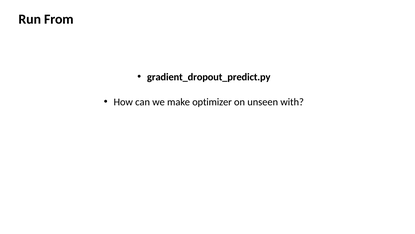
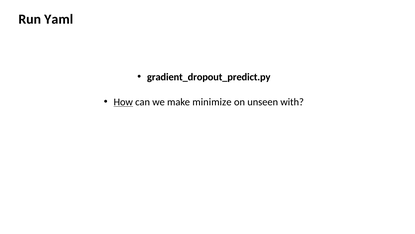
From: From -> Yaml (59, 19)
How underline: none -> present (123, 102)
optimizer: optimizer -> minimize (212, 102)
